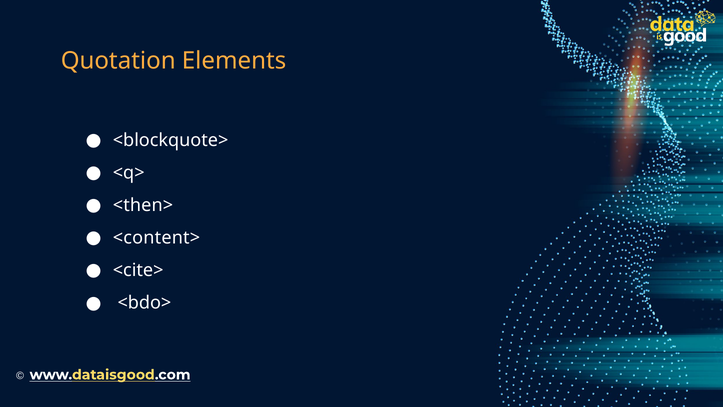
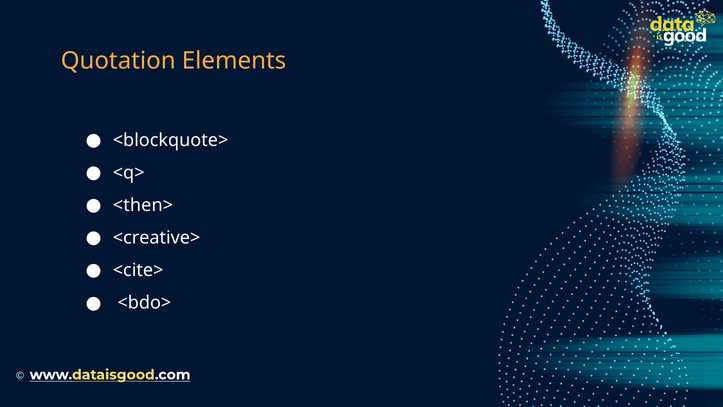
<content>: <content> -> <creative> (157, 238)
